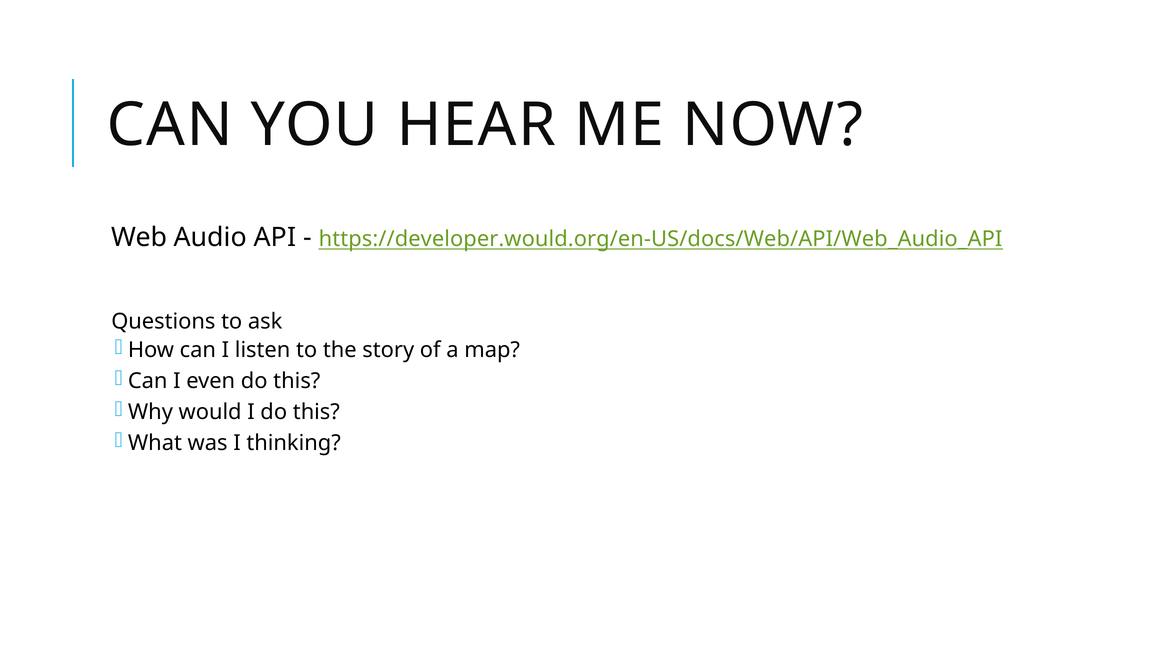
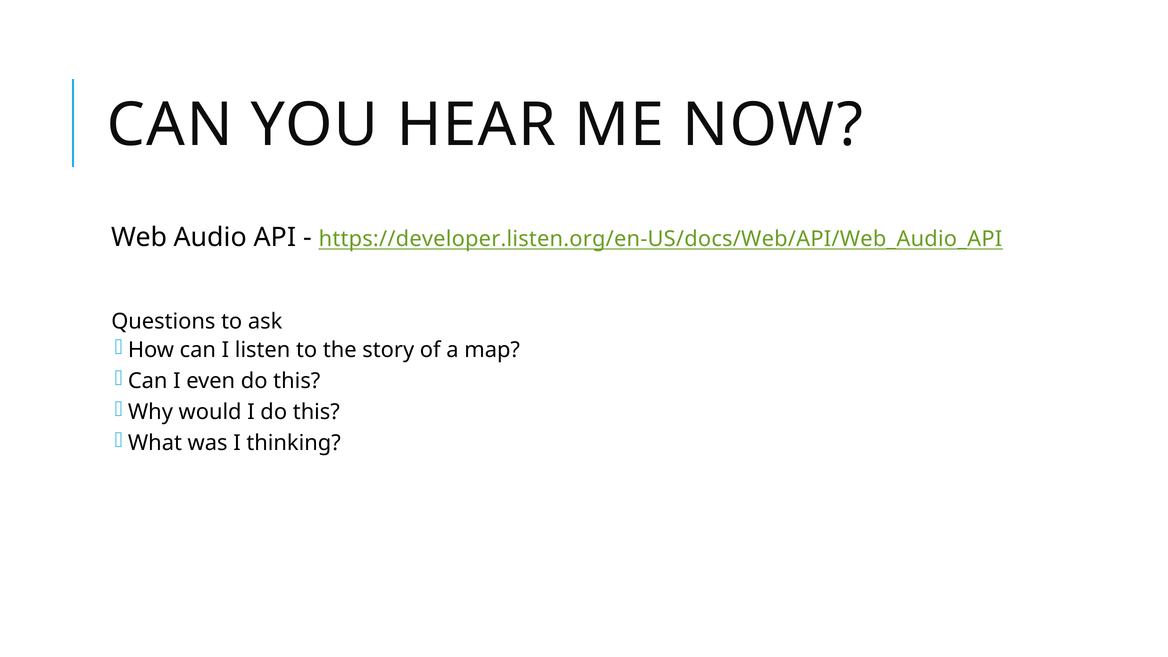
https://developer.would.org/en-US/docs/Web/API/Web_Audio_API: https://developer.would.org/en-US/docs/Web/API/Web_Audio_API -> https://developer.listen.org/en-US/docs/Web/API/Web_Audio_API (661, 239)
